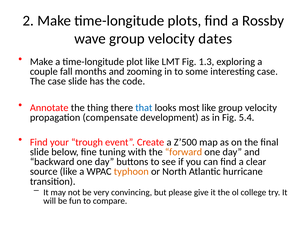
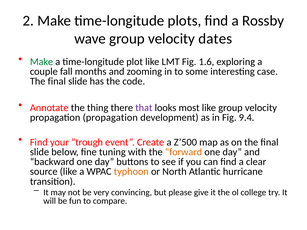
Make colour: black -> green (42, 62)
1.3: 1.3 -> 1.6 (206, 62)
case: case -> final (57, 81)
that colour: blue -> purple (144, 108)
propagation compensate: compensate -> propagation (110, 118)
5.4: 5.4 -> 9.4 (247, 118)
